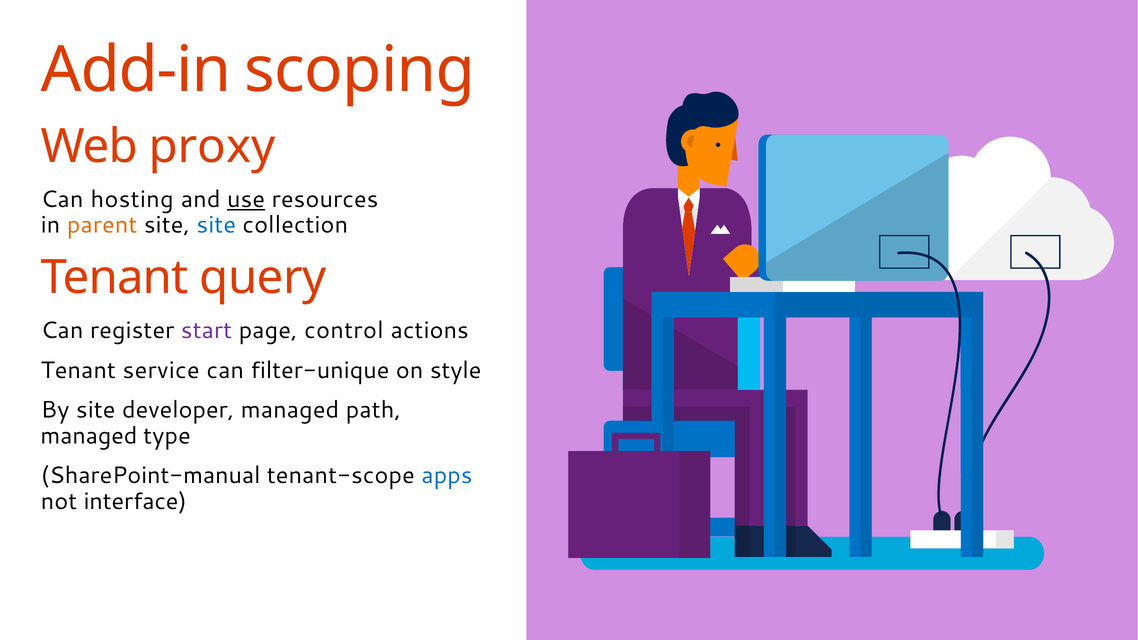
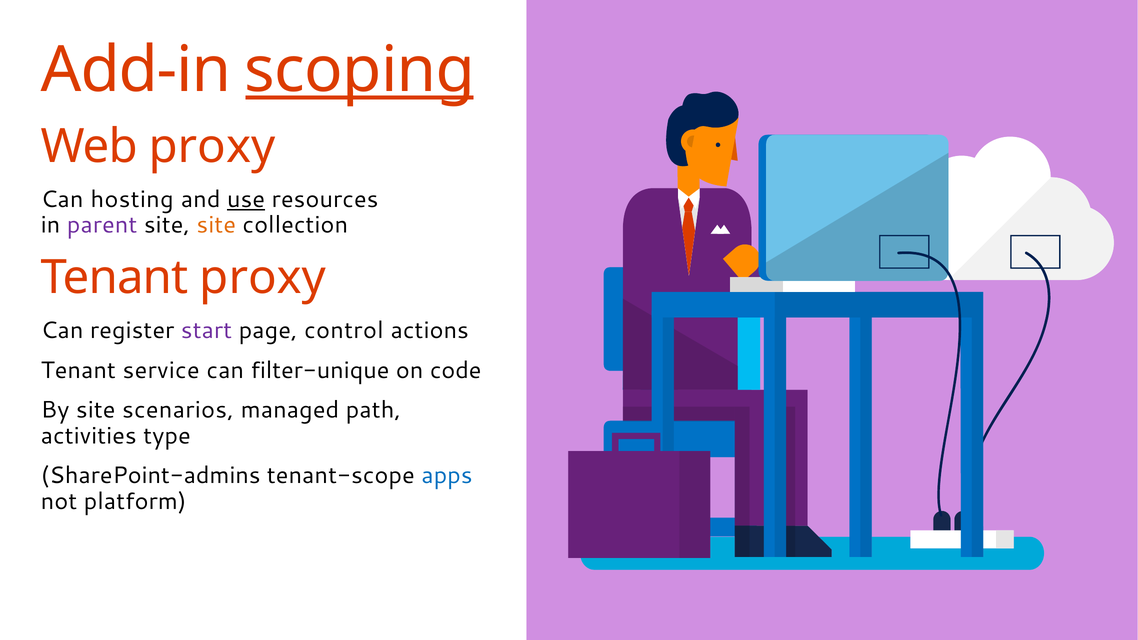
scoping underline: none -> present (360, 70)
parent colour: orange -> purple (102, 225)
site colour: blue -> orange (216, 225)
Tenant query: query -> proxy (263, 278)
style: style -> code (456, 370)
developer: developer -> scenarios (178, 410)
managed: managed -> activities (89, 436)
SharePoint-manual: SharePoint-manual -> SharePoint-admins (151, 476)
interface: interface -> platform (135, 501)
